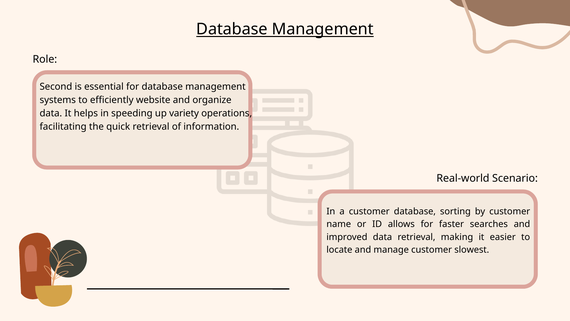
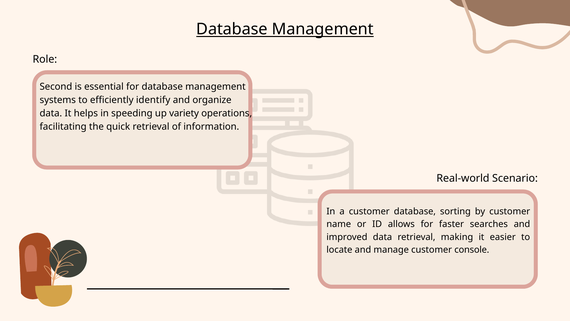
website: website -> identify (153, 100)
slowest: slowest -> console (472, 250)
